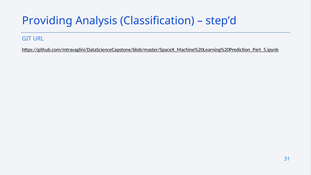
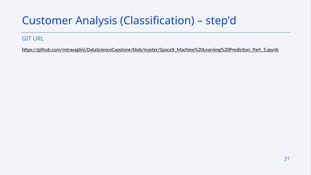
Providing: Providing -> Customer (47, 21)
